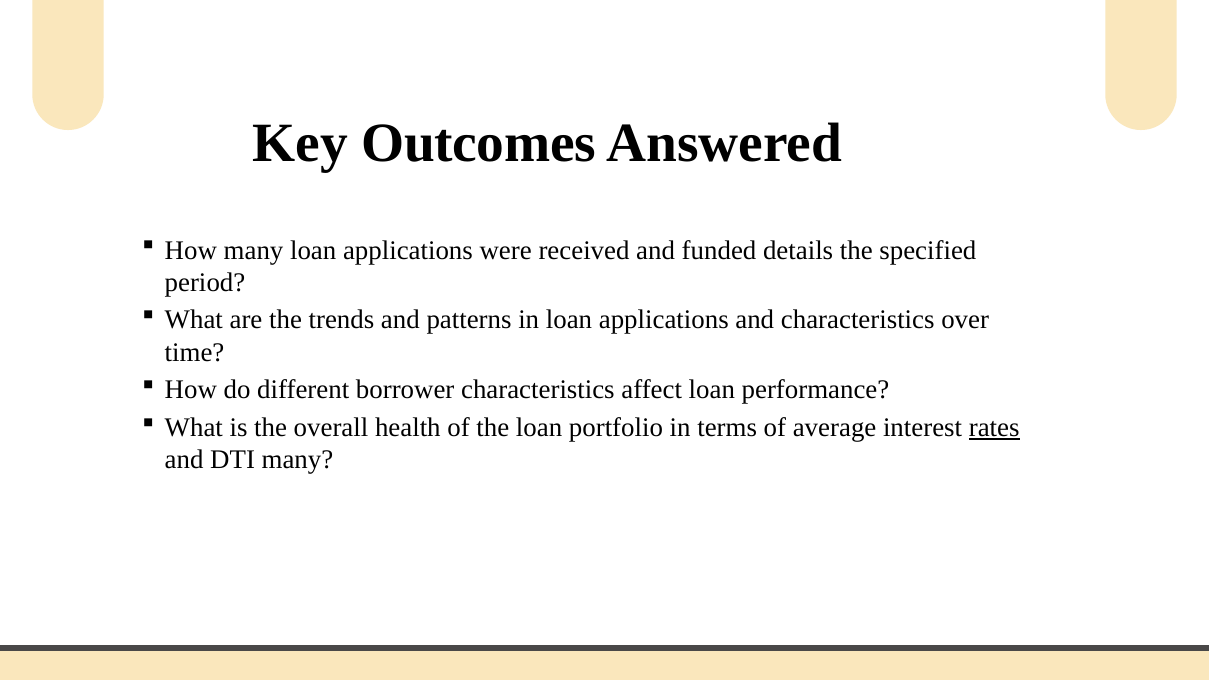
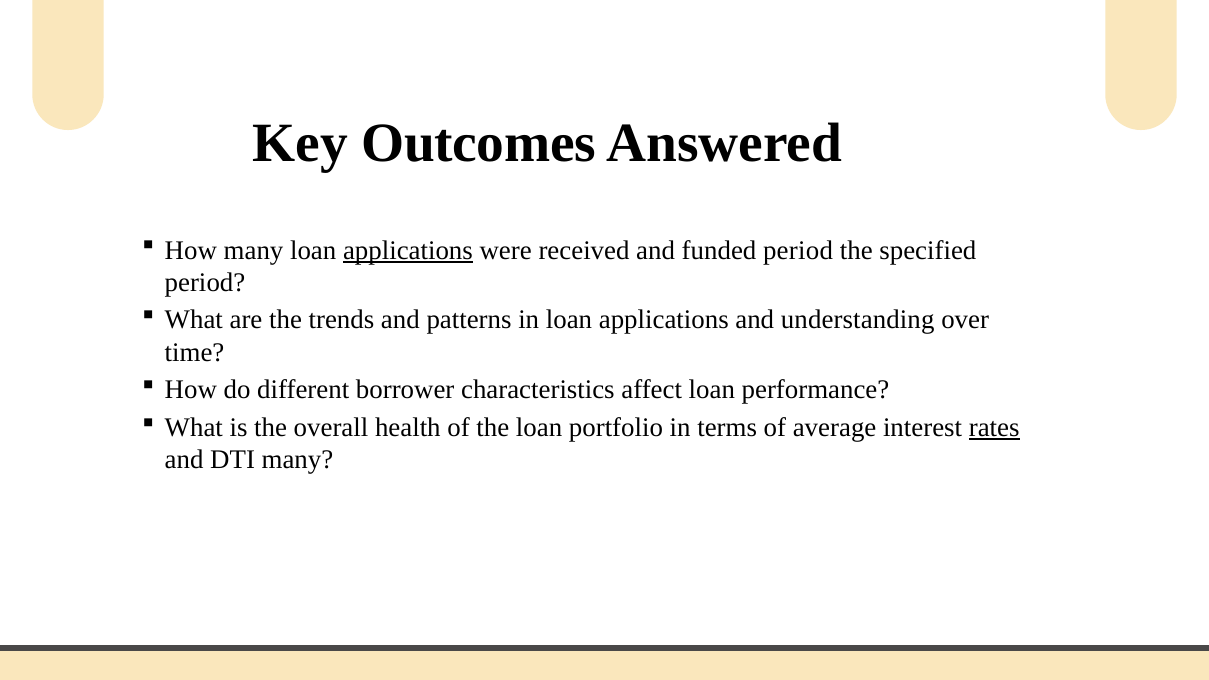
applications underline: none -> present (408, 250)
funded details: details -> period (798, 250)
and characteristics: characteristics -> understanding (858, 320)
